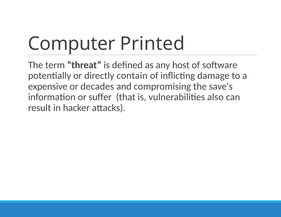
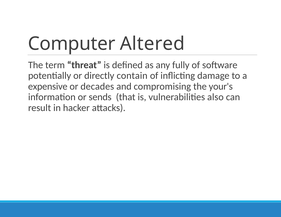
Printed: Printed -> Altered (152, 44)
host: host -> fully (181, 65)
save's: save's -> your's (221, 86)
suffer: suffer -> sends (100, 97)
